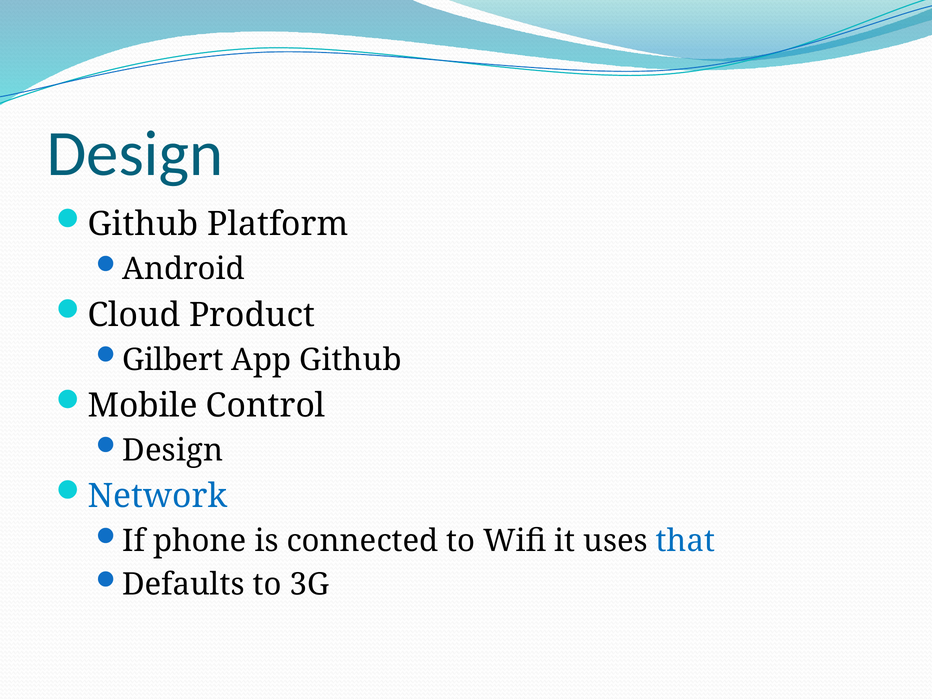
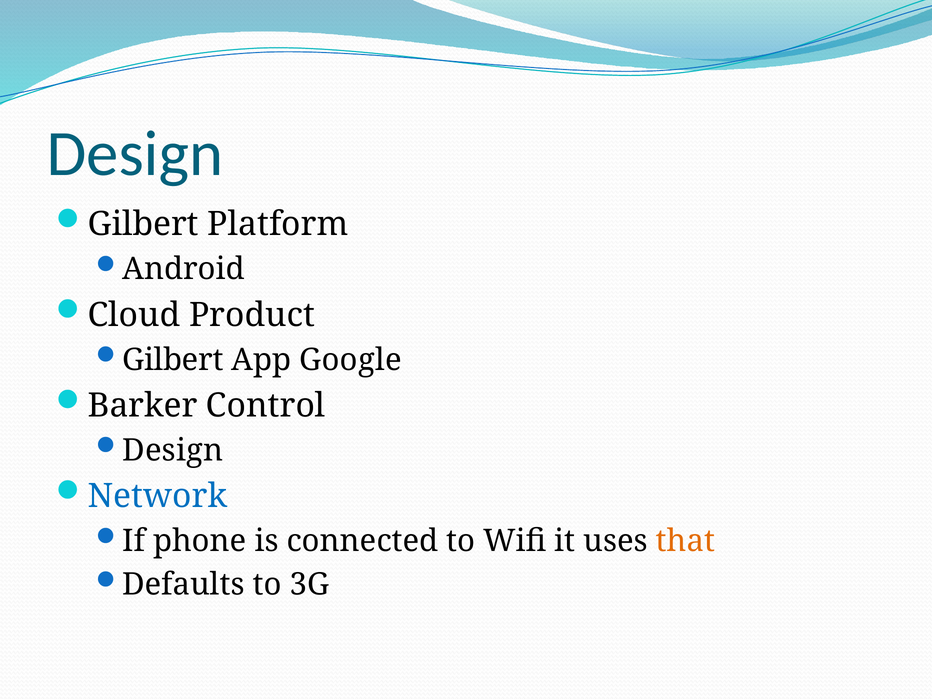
Github: Github -> Gilbert (143, 224)
App Github: Github -> Google (351, 360)
Mobile: Mobile -> Barker (143, 406)
that colour: blue -> orange (685, 541)
